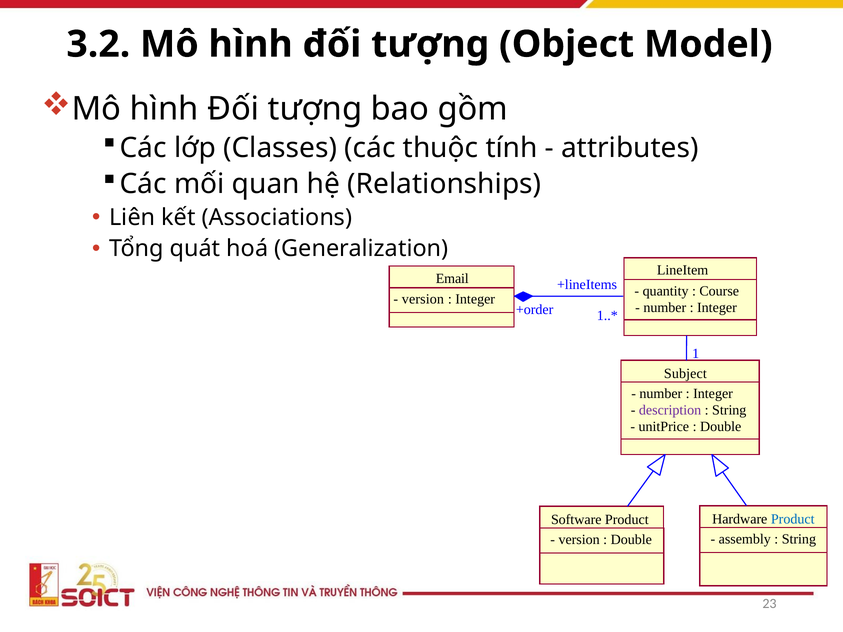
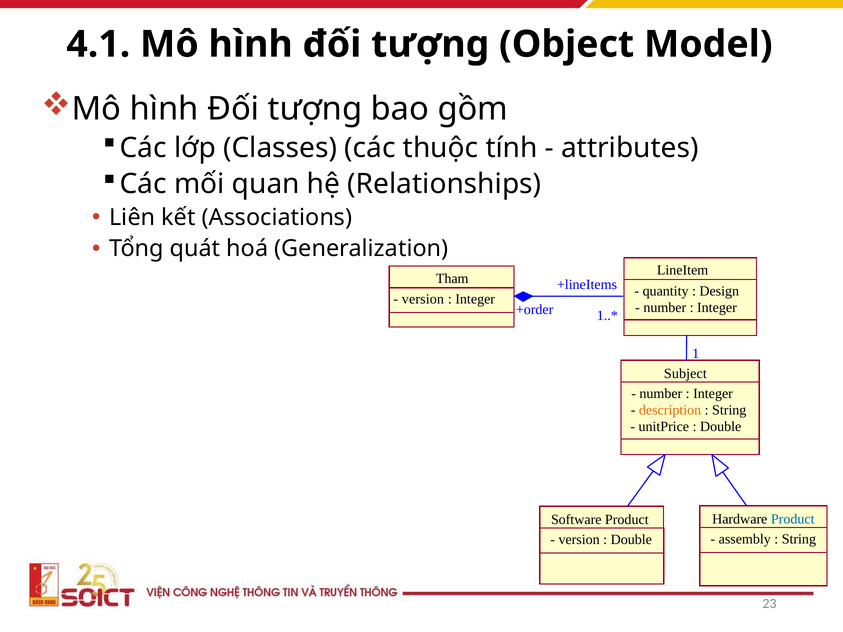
3.2: 3.2 -> 4.1 (98, 44)
Email: Email -> Tham (452, 279)
Course: Course -> Design (719, 291)
description colour: purple -> orange (670, 410)
